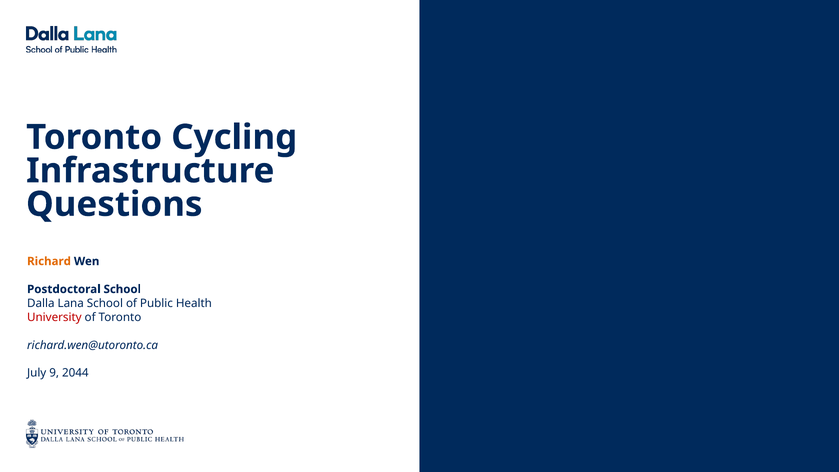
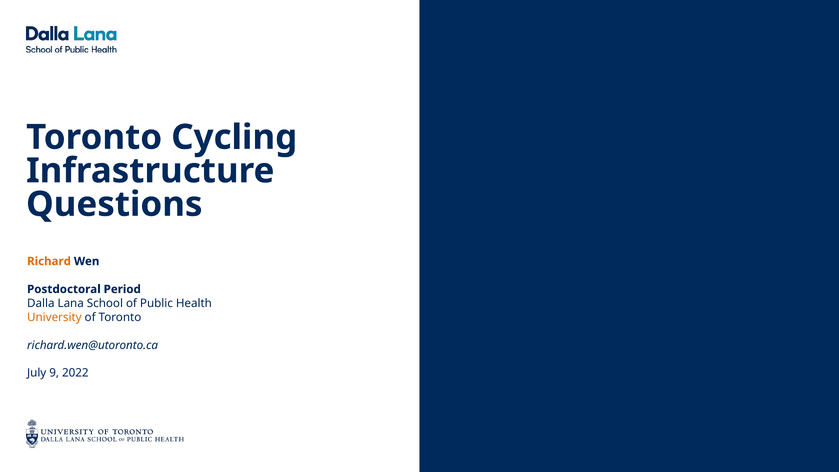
Postdoctoral School: School -> Period (122, 289)
University colour: red -> orange (54, 317)
2044: 2044 -> 2022 (75, 373)
